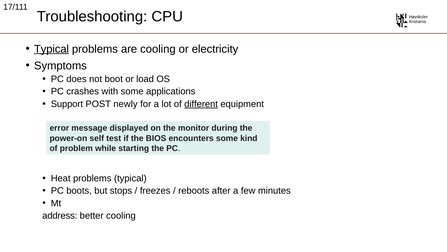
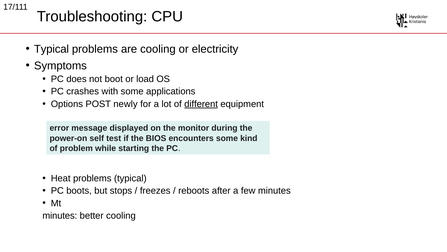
Typical underline: present -> none (52, 49)
Support: Support -> Options (67, 104)
address: address -> minutes (60, 215)
